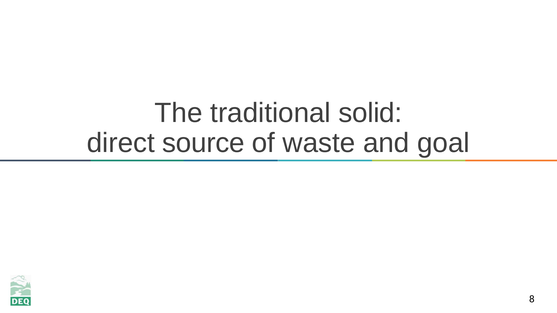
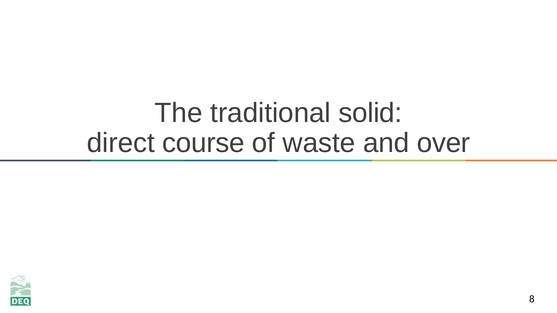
source: source -> course (203, 143)
goal: goal -> over (444, 143)
